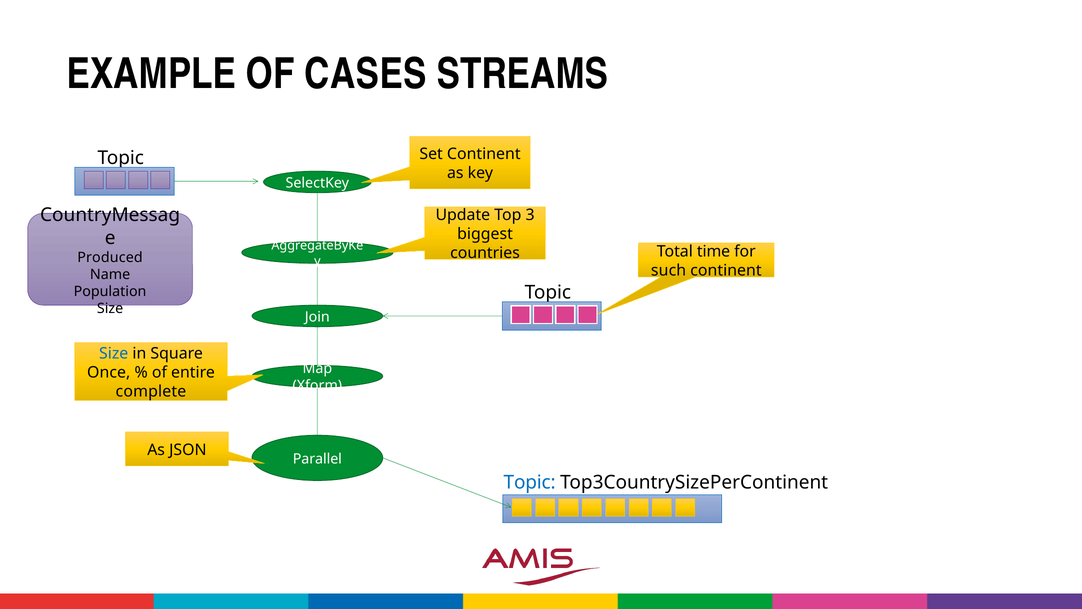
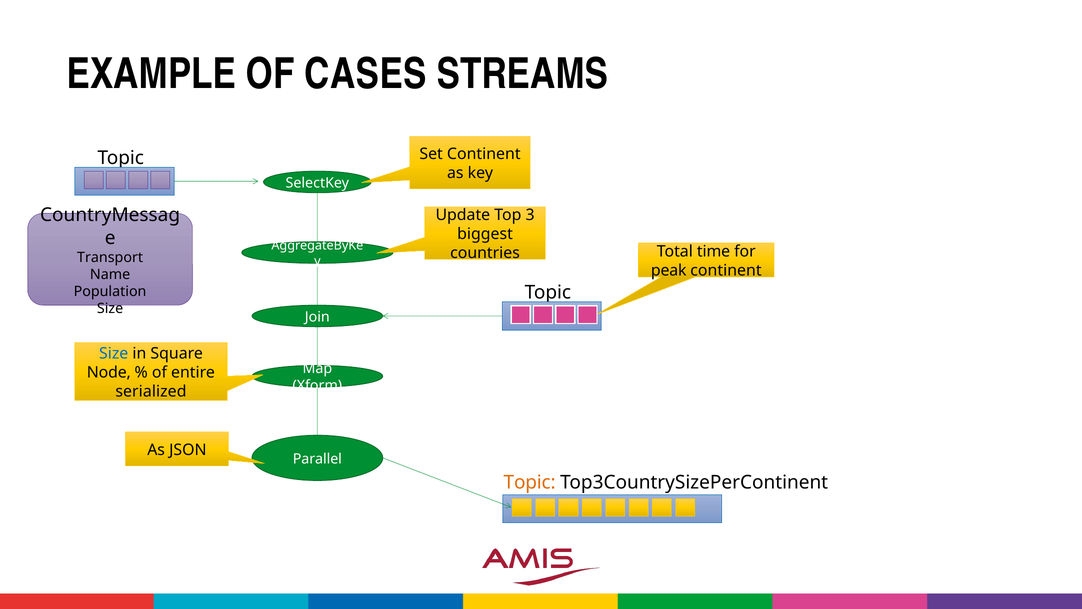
Produced: Produced -> Transport (110, 257)
such: such -> peak (669, 270)
Once: Once -> Node (109, 372)
complete: complete -> serialized (151, 391)
Topic colour: blue -> orange (530, 482)
